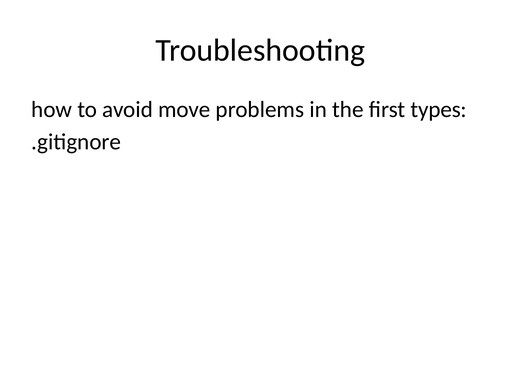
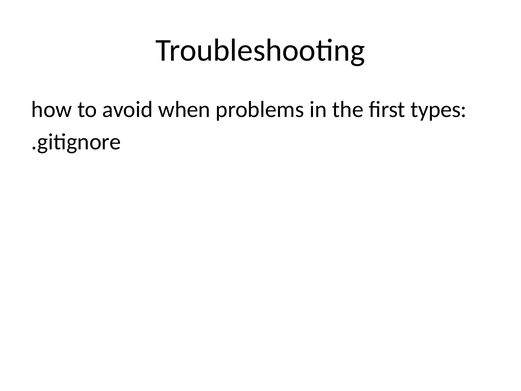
move: move -> when (184, 109)
